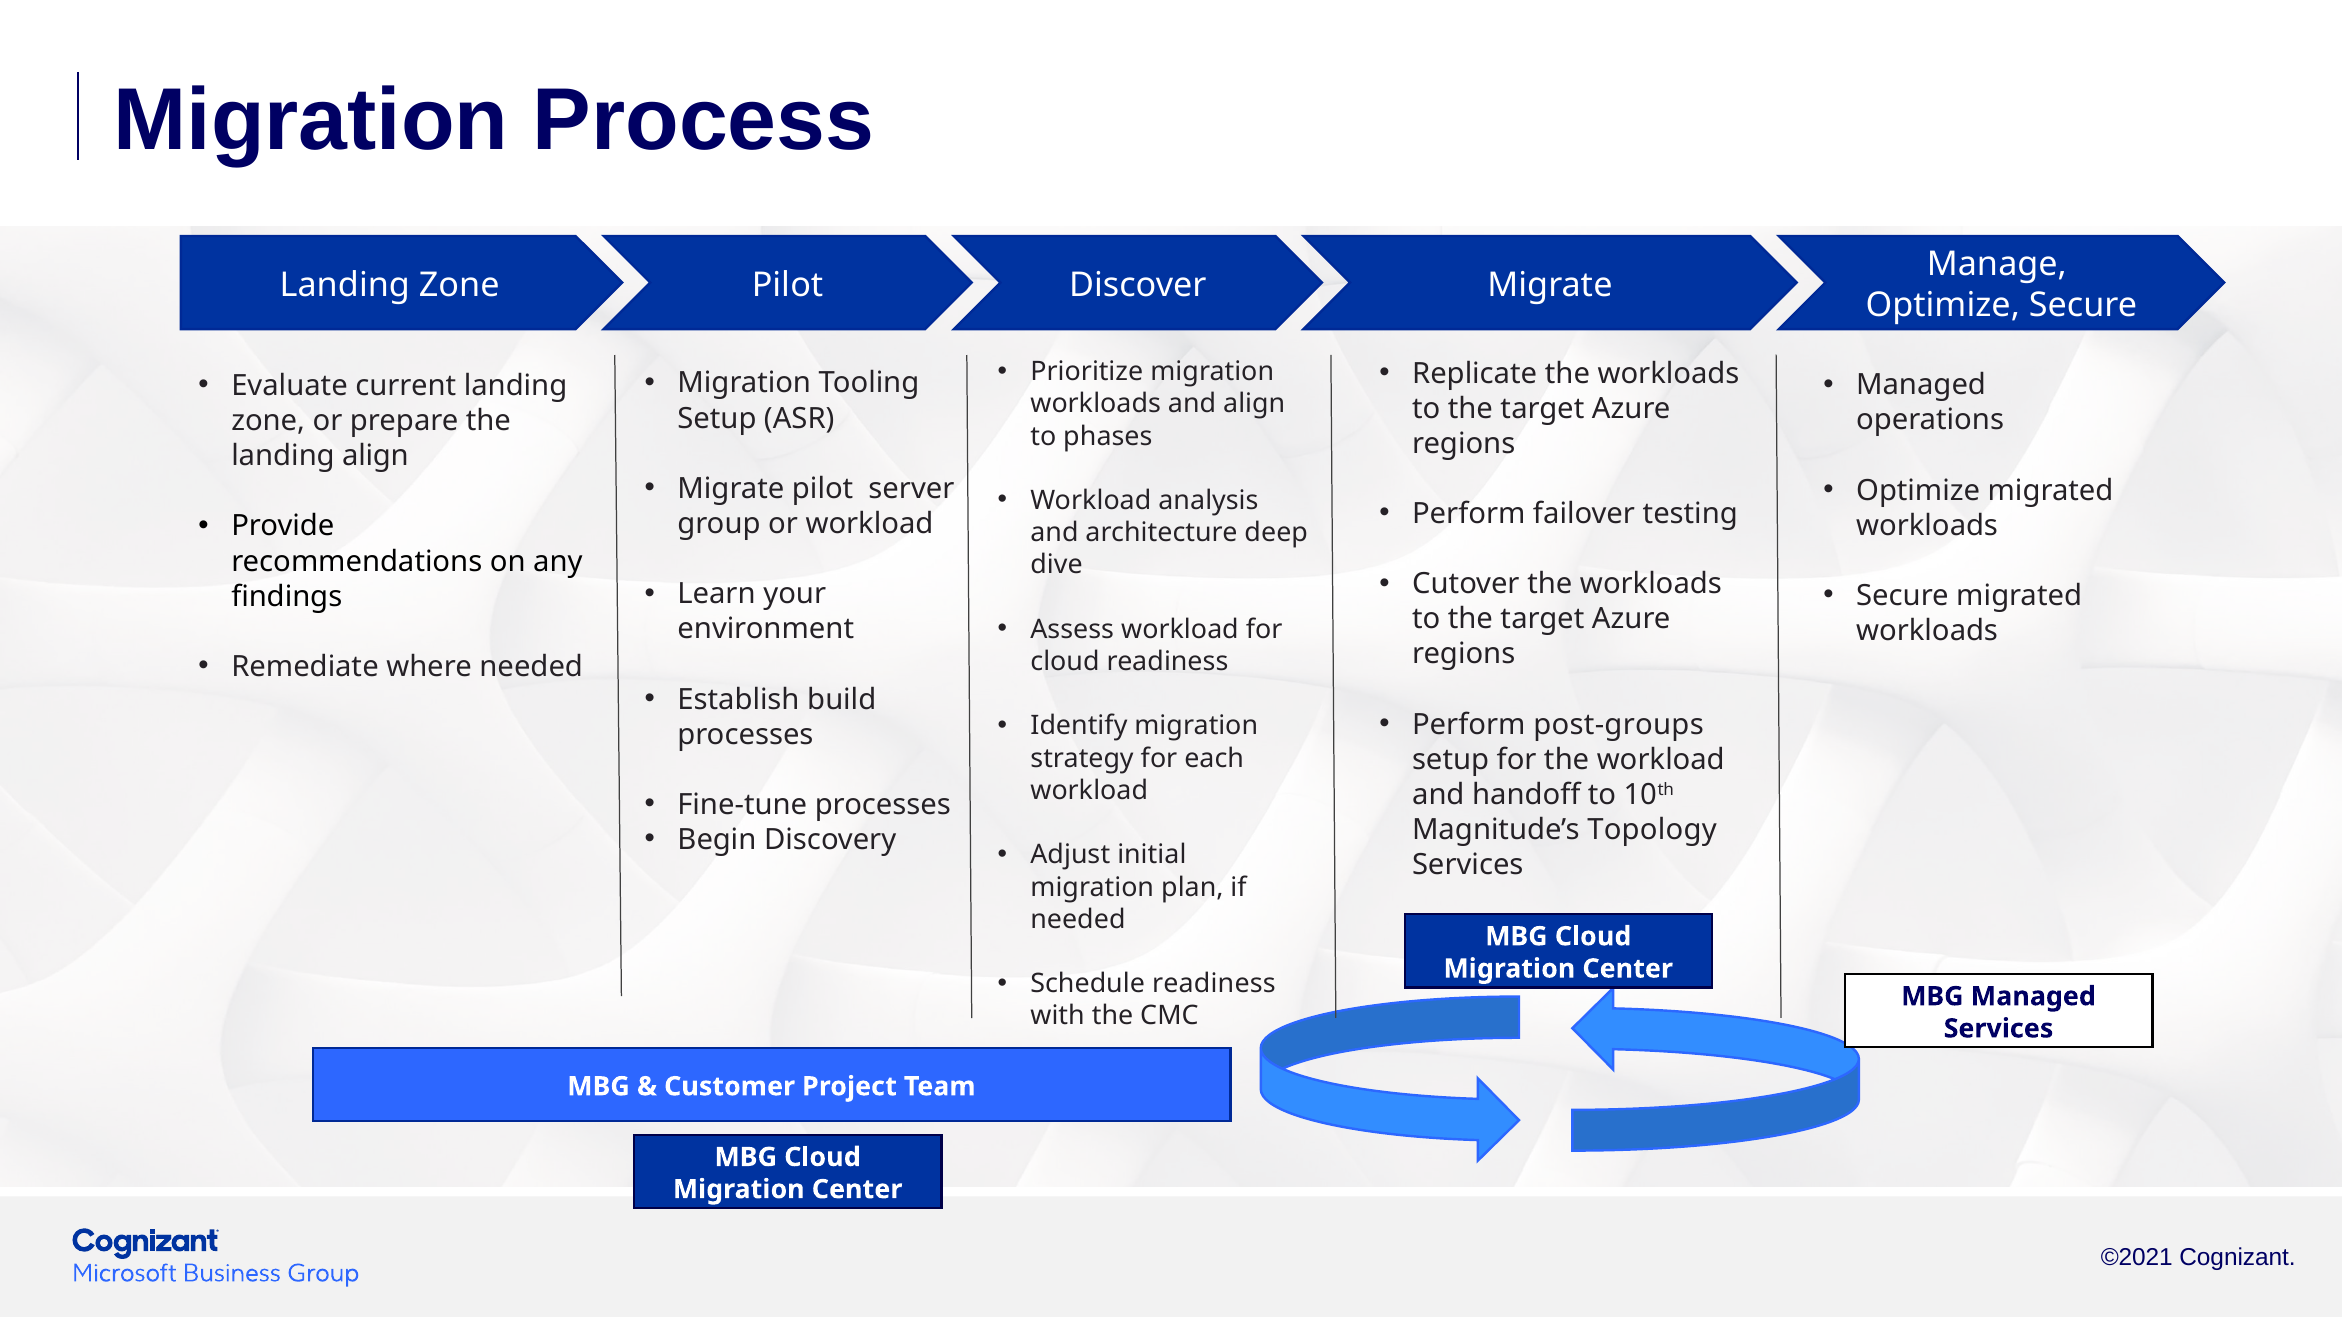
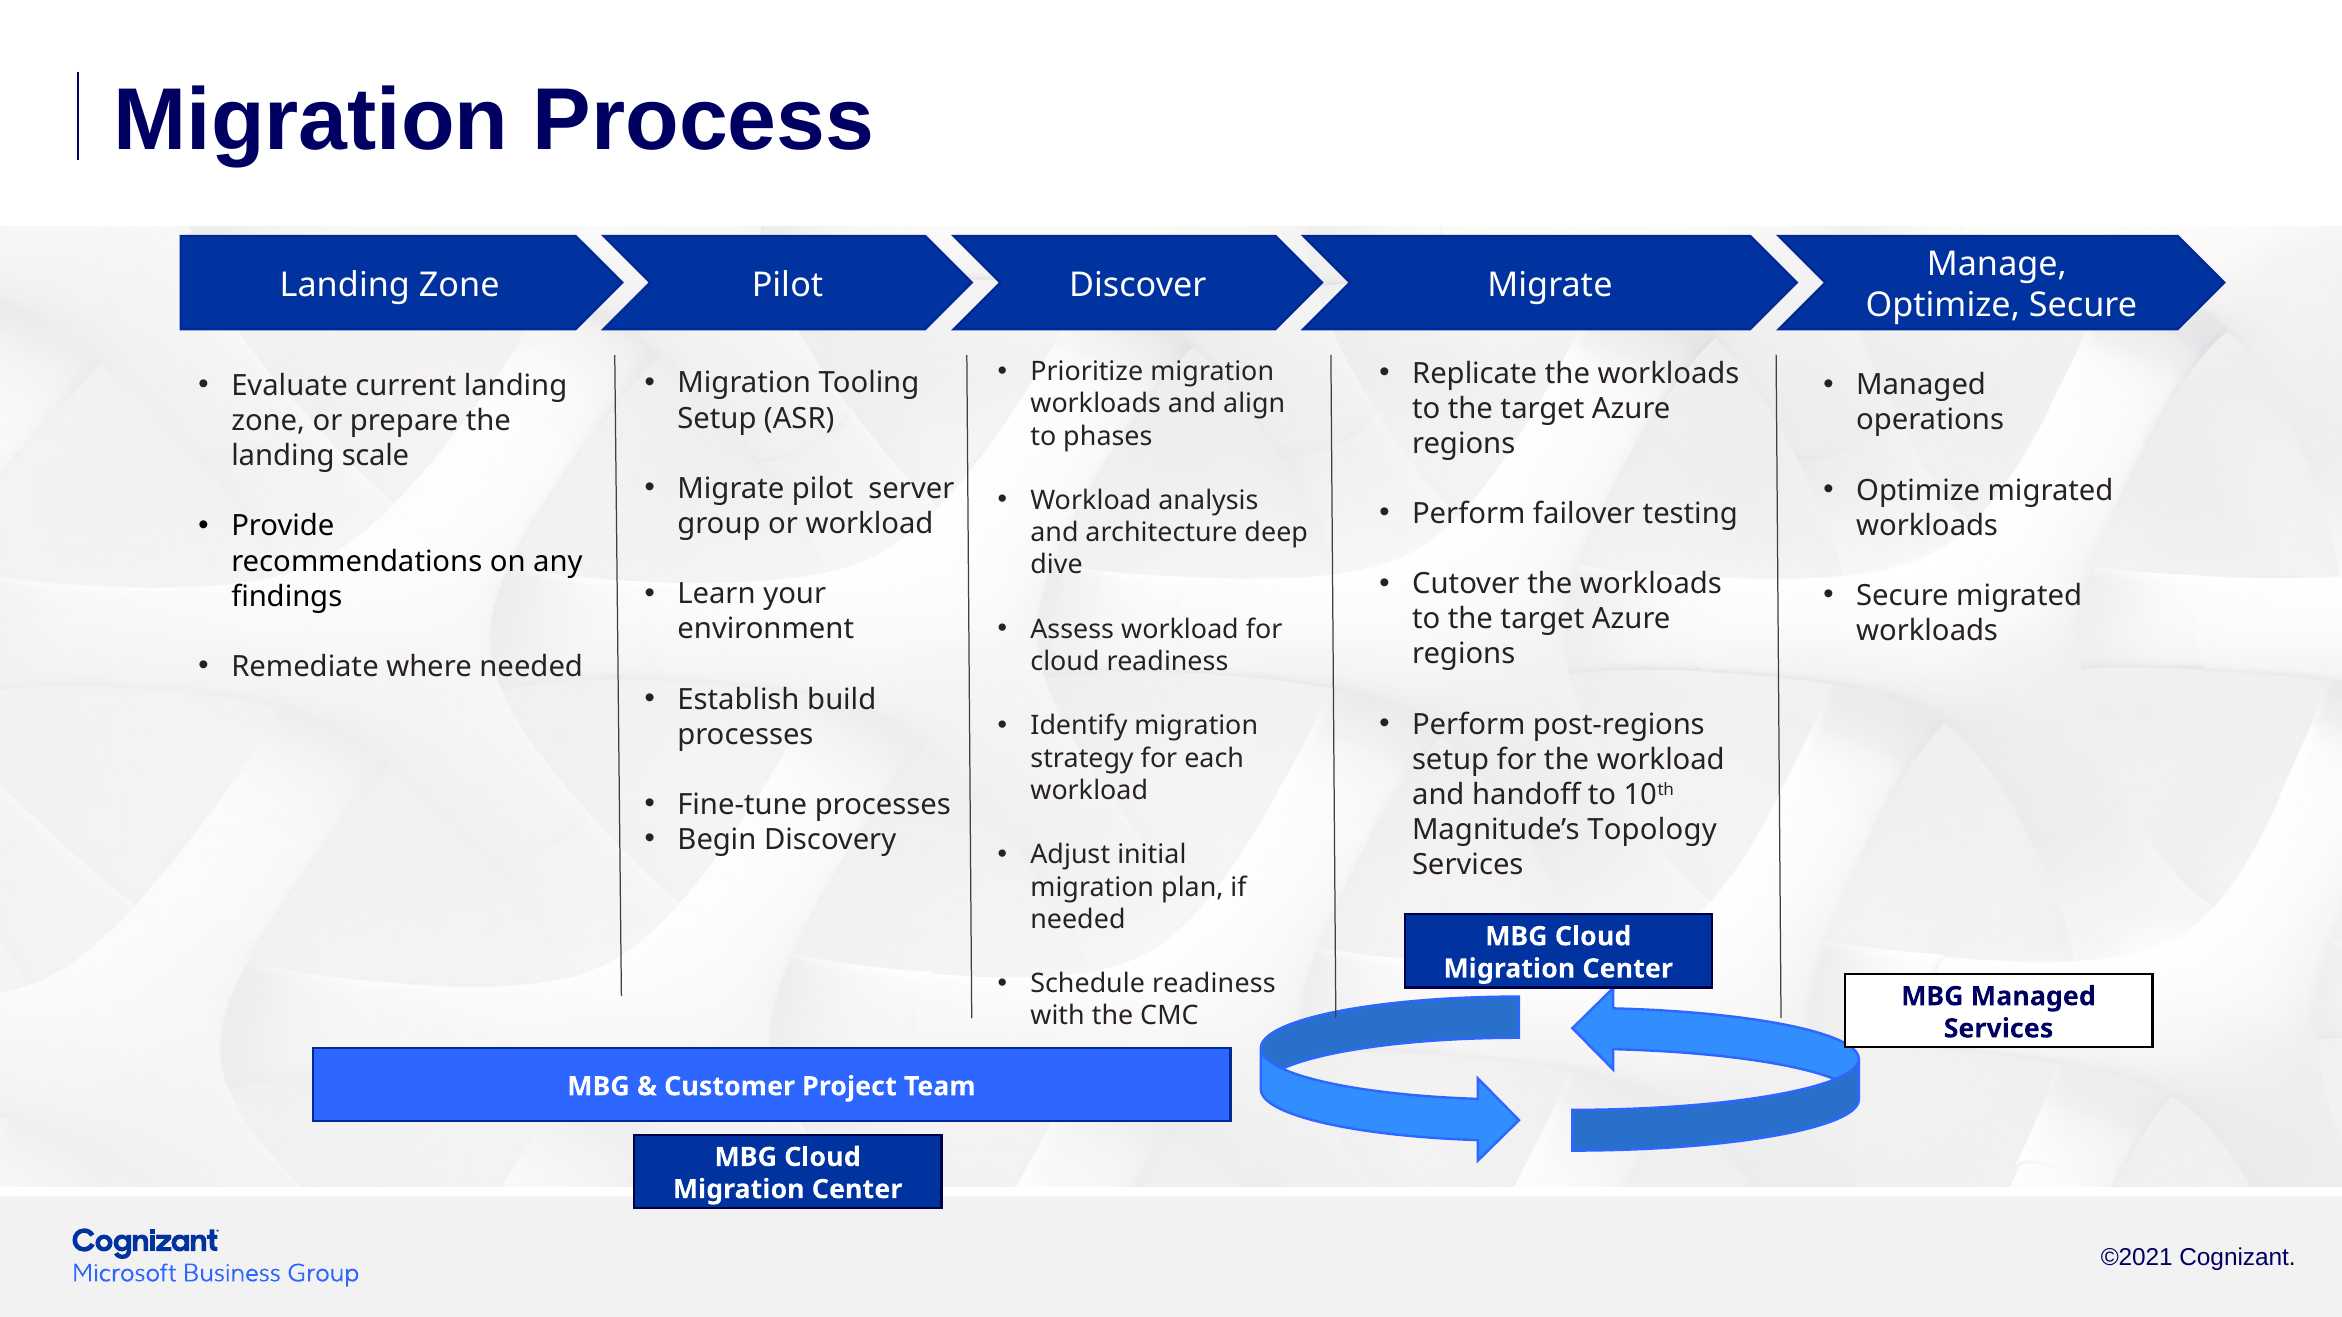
landing align: align -> scale (375, 456)
post-groups: post-groups -> post-regions (1619, 725)
